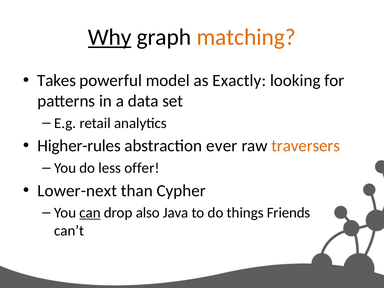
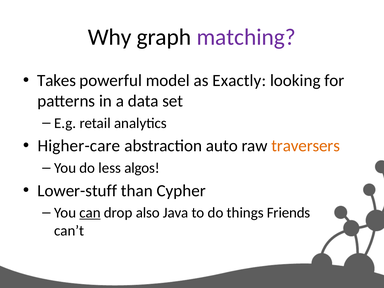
Why underline: present -> none (110, 37)
matching colour: orange -> purple (246, 37)
Higher-rules: Higher-rules -> Higher-care (79, 146)
ever: ever -> auto (222, 146)
offer: offer -> algos (142, 168)
Lower-next: Lower-next -> Lower-stuff (77, 191)
